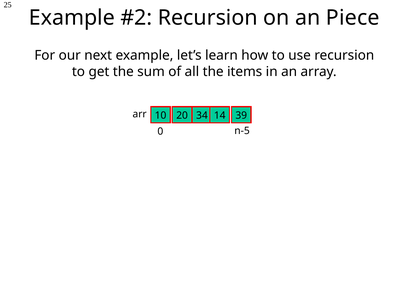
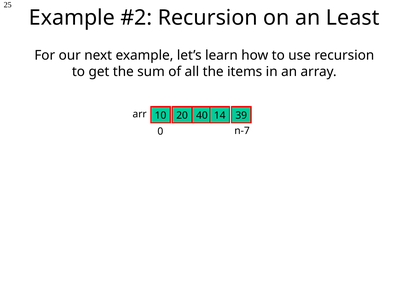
Piece: Piece -> Least (353, 18)
34: 34 -> 40 (202, 115)
n-5: n-5 -> n-7 (242, 131)
